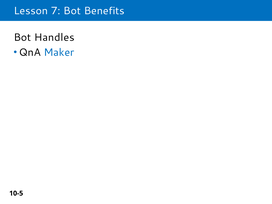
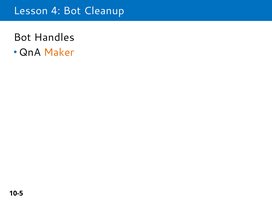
7: 7 -> 4 (56, 11)
Benefits: Benefits -> Cleanup (104, 11)
Maker colour: blue -> orange (59, 52)
